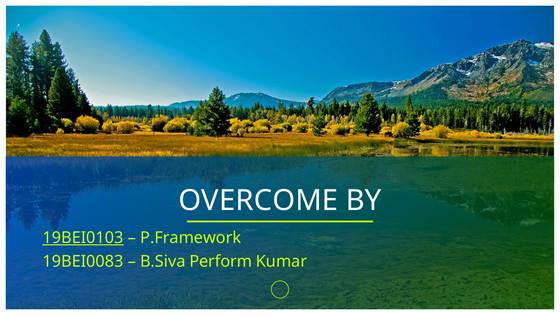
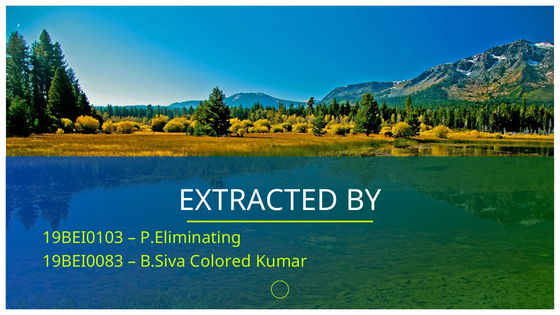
OVERCOME: OVERCOME -> EXTRACTED (258, 201)
19BEI0103 underline: present -> none (83, 238)
P.Framework: P.Framework -> P.Eliminating (191, 238)
Perform: Perform -> Colored (221, 261)
